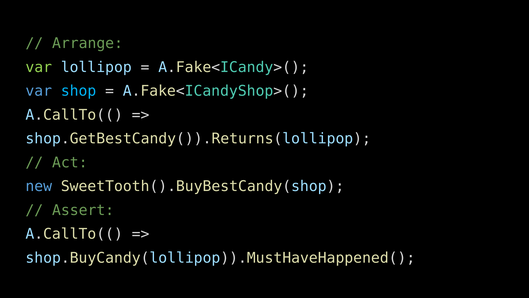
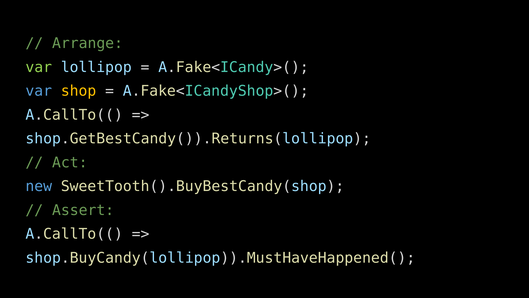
shop colour: light blue -> yellow (79, 91)
